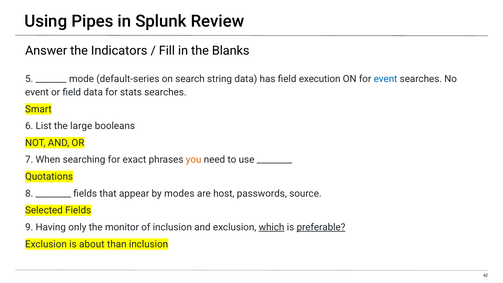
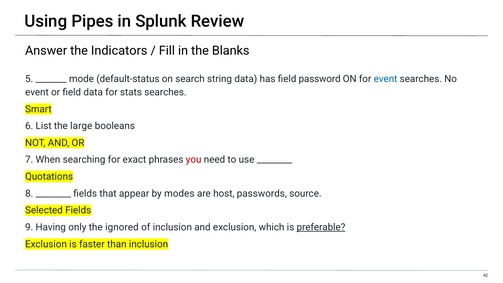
default-series: default-series -> default-status (128, 79)
execution: execution -> password (320, 79)
you colour: orange -> red (194, 160)
monitor: monitor -> ignored (122, 227)
which underline: present -> none (272, 227)
about: about -> faster (92, 244)
